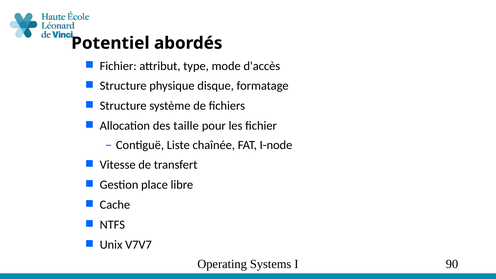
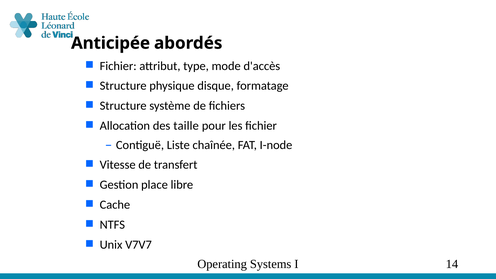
Potentiel: Potentiel -> Anticipée (111, 43)
90: 90 -> 14 (452, 264)
